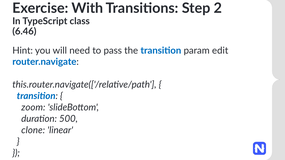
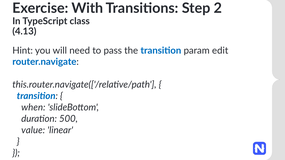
6.46: 6.46 -> 4.13 (24, 31)
zoom: zoom -> when (33, 108)
clone: clone -> value (33, 130)
